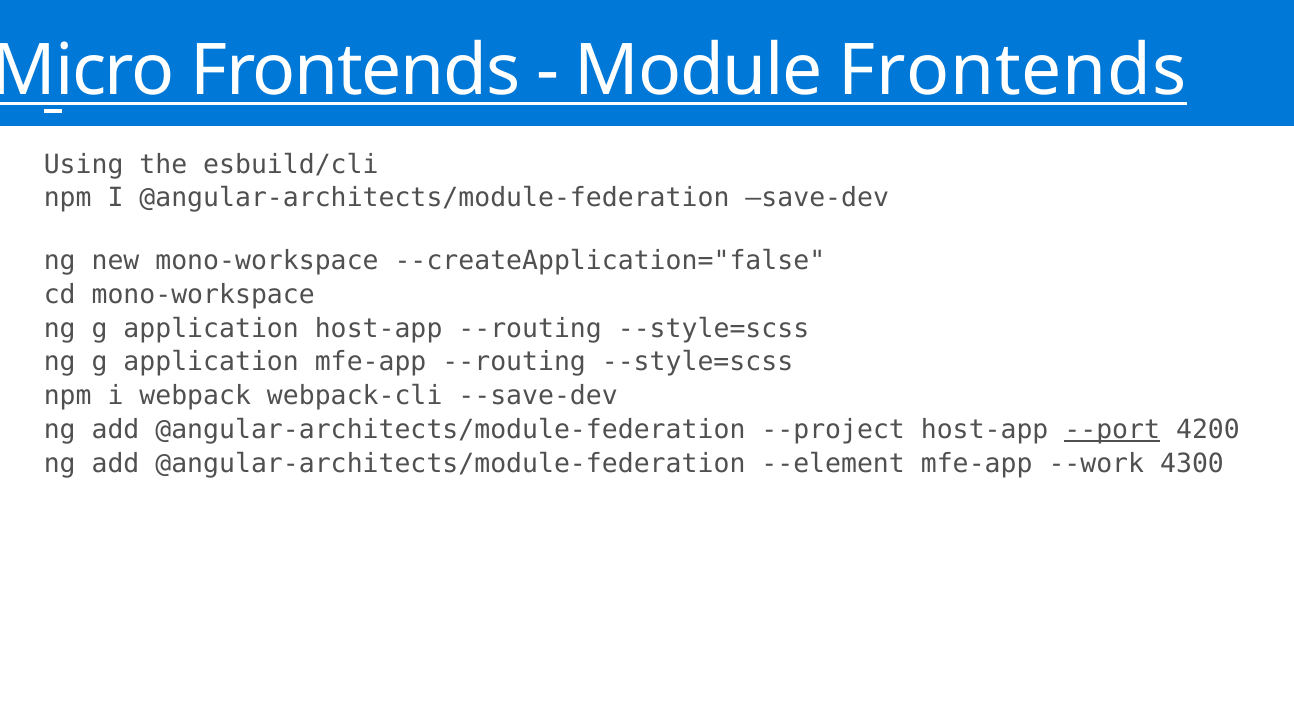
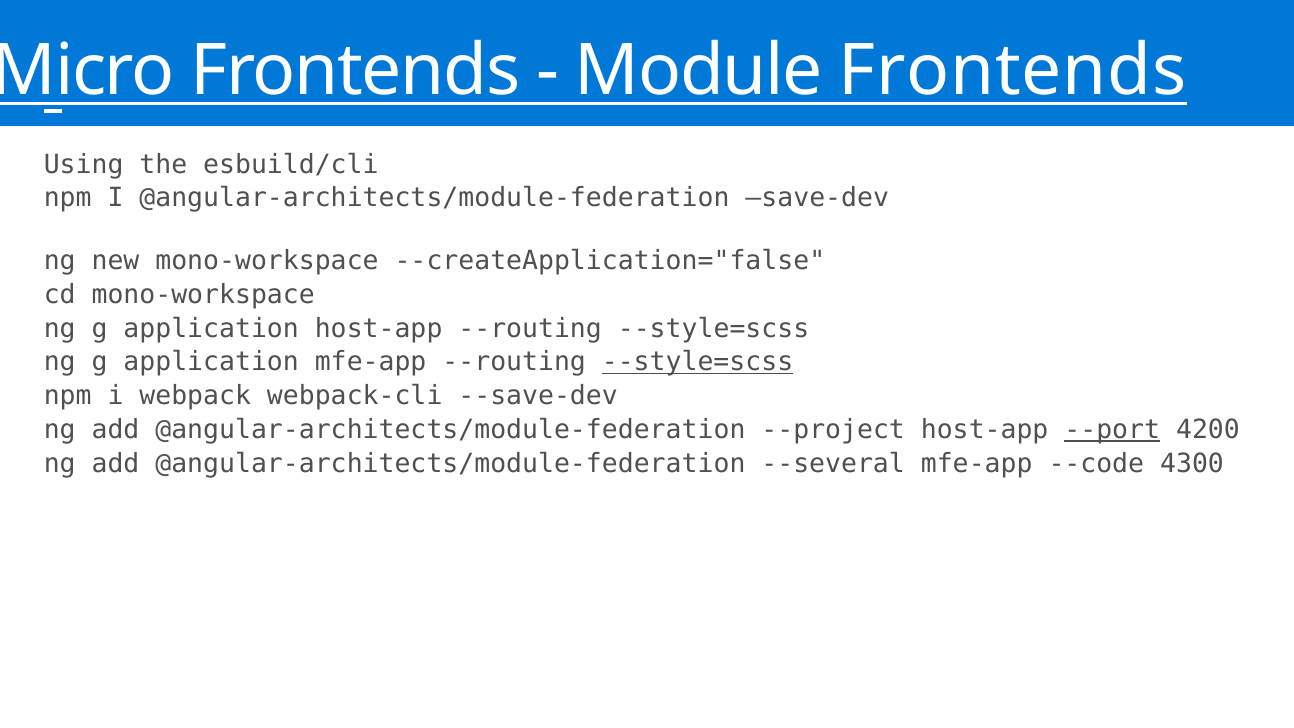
--style=scss underline: none -> present (698, 362)
--element: --element -> --several (833, 463)
--work: --work -> --code (1096, 463)
